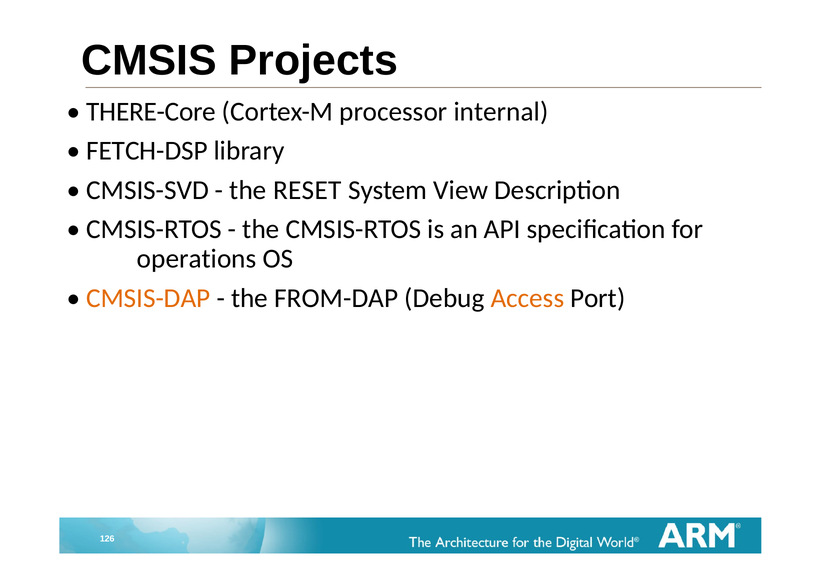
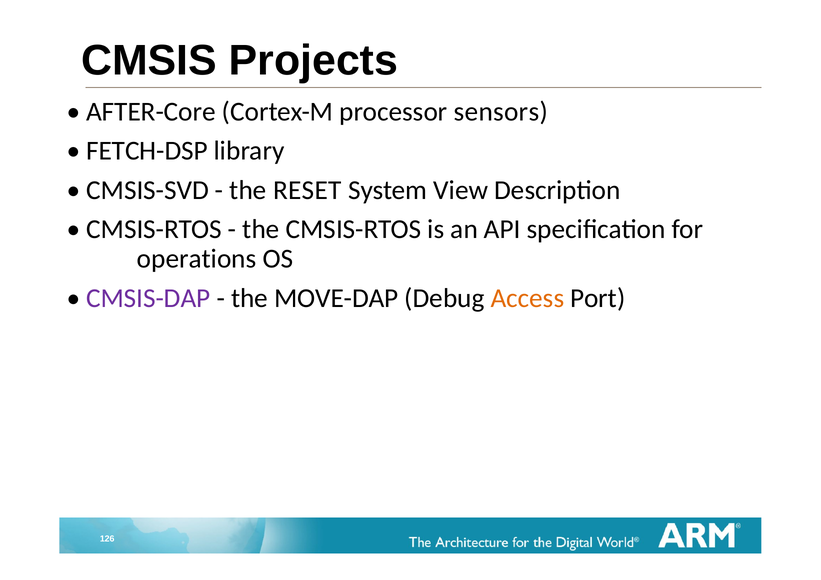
THERE-Core: THERE-Core -> AFTER-Core (151, 112)
internal: internal -> sensors (501, 112)
CMSIS-DAP colour: orange -> purple (148, 298)
FROM-DAP: FROM-DAP -> MOVE-DAP (336, 298)
